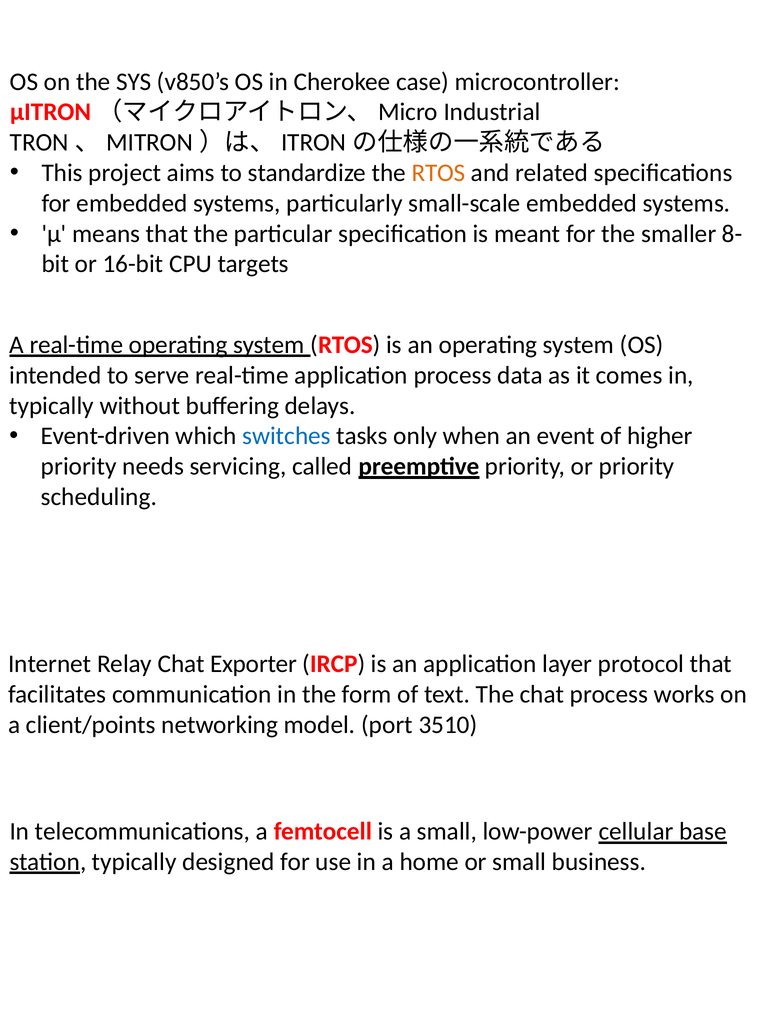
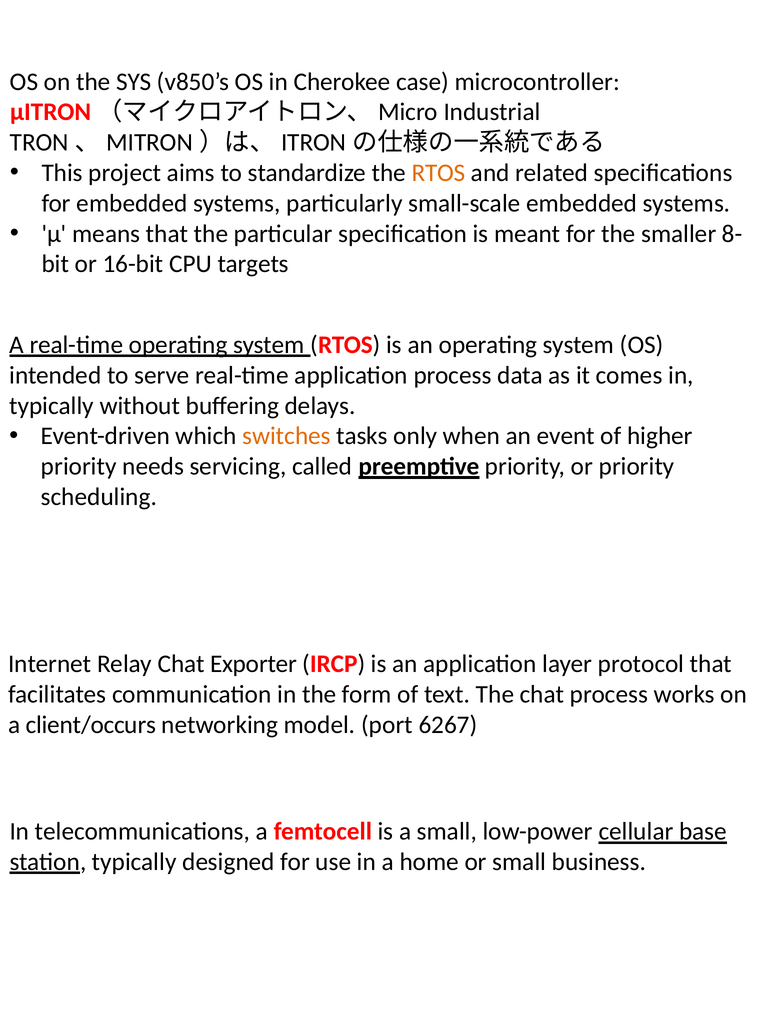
switches colour: blue -> orange (287, 436)
client/points: client/points -> client/occurs (91, 724)
3510: 3510 -> 6267 (448, 724)
